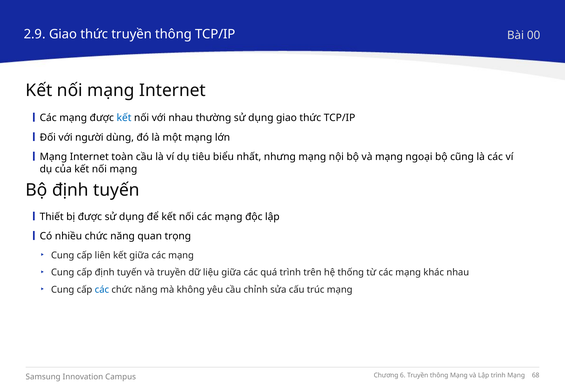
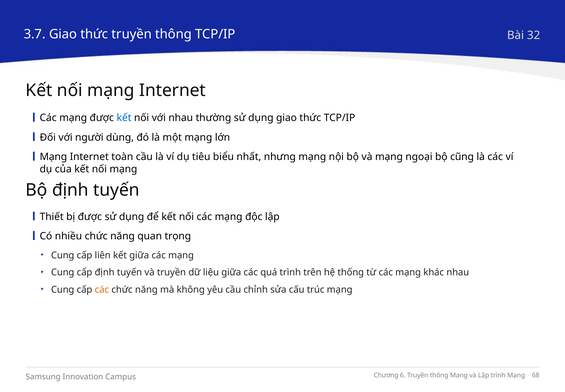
2.9: 2.9 -> 3.7 (35, 34)
00: 00 -> 32 (534, 35)
các colour: blue -> orange (102, 289)
